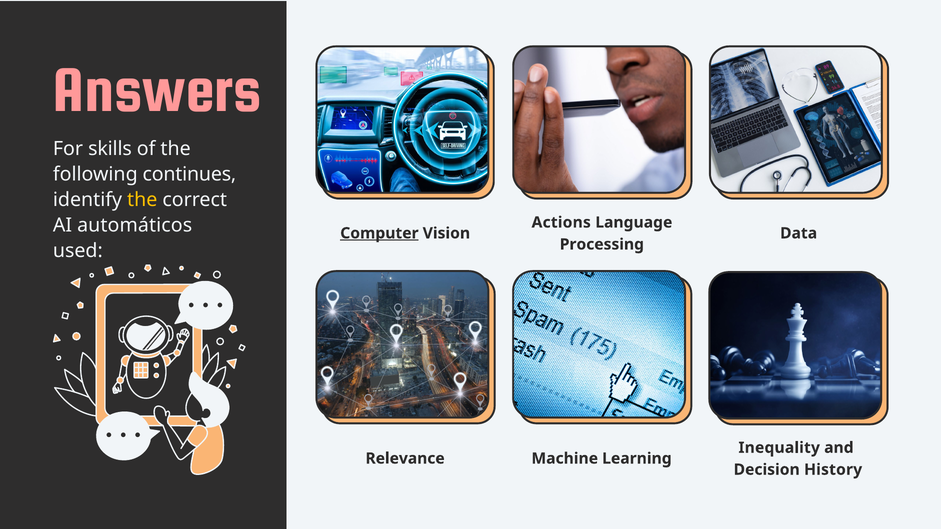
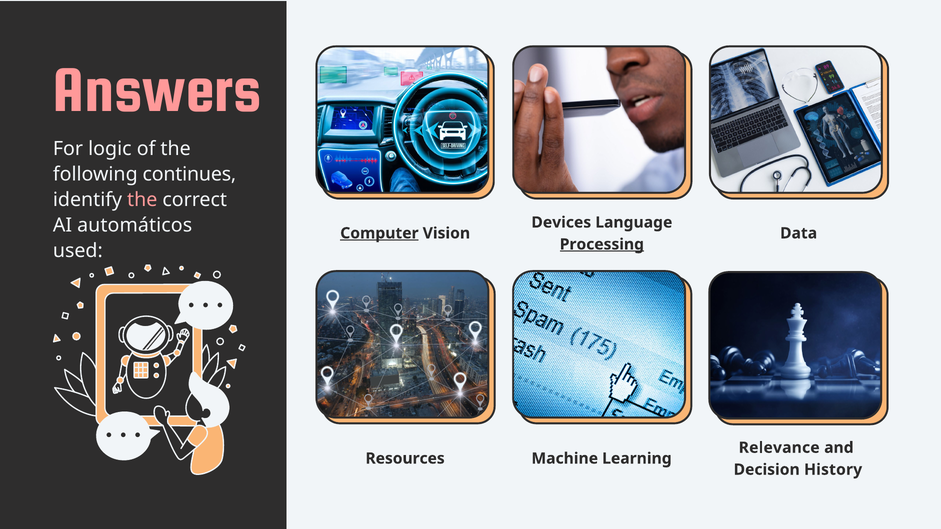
skills: skills -> logic (110, 149)
the colour: yellow -> pink (142, 200)
Actions: Actions -> Devices (561, 223)
Processing underline: none -> present (602, 245)
Inequality: Inequality -> Relevance (779, 448)
Relevance: Relevance -> Resources (405, 459)
